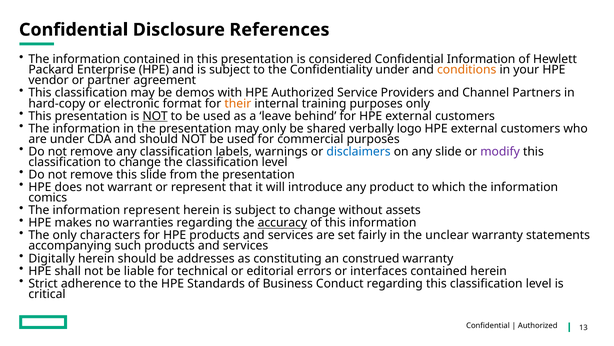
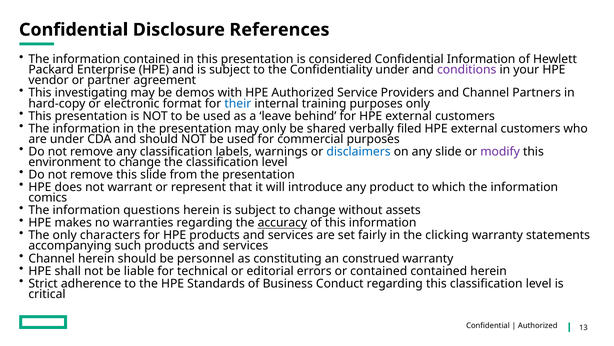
conditions colour: orange -> purple (467, 70)
classification: classification -> investigating (91, 93)
their colour: orange -> blue (238, 103)
NOT underline: present -> none (155, 116)
logo: logo -> filed (409, 128)
classification: classification -> environment (65, 162)
information represent: represent -> questions (152, 210)
unclear: unclear -> clicking (447, 235)
Digitally: Digitally -> Channel (52, 258)
addresses: addresses -> personnel (206, 258)
or interfaces: interfaces -> contained (379, 271)
